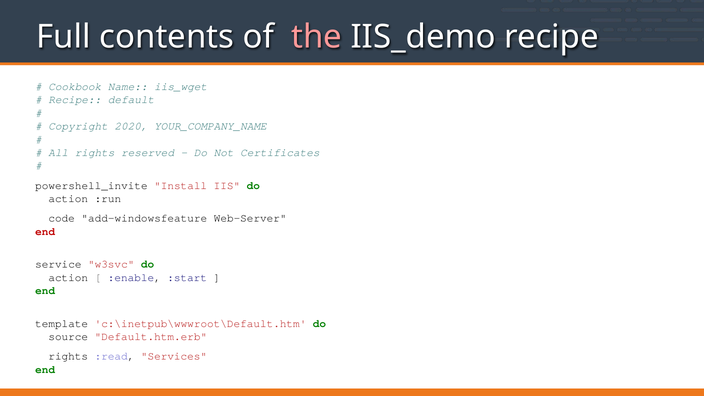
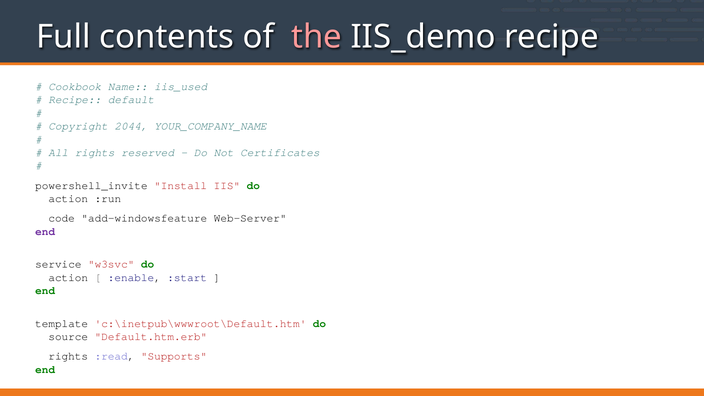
iis_wget: iis_wget -> iis_used (181, 87)
2020: 2020 -> 2044 (131, 126)
end colour: red -> purple (45, 231)
Services: Services -> Supports (174, 356)
